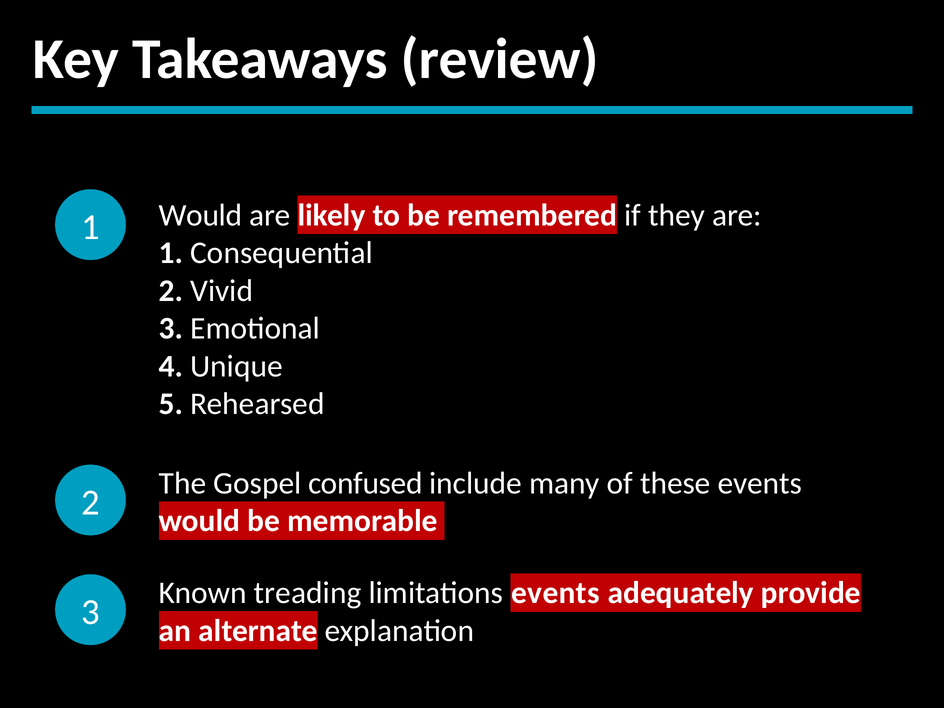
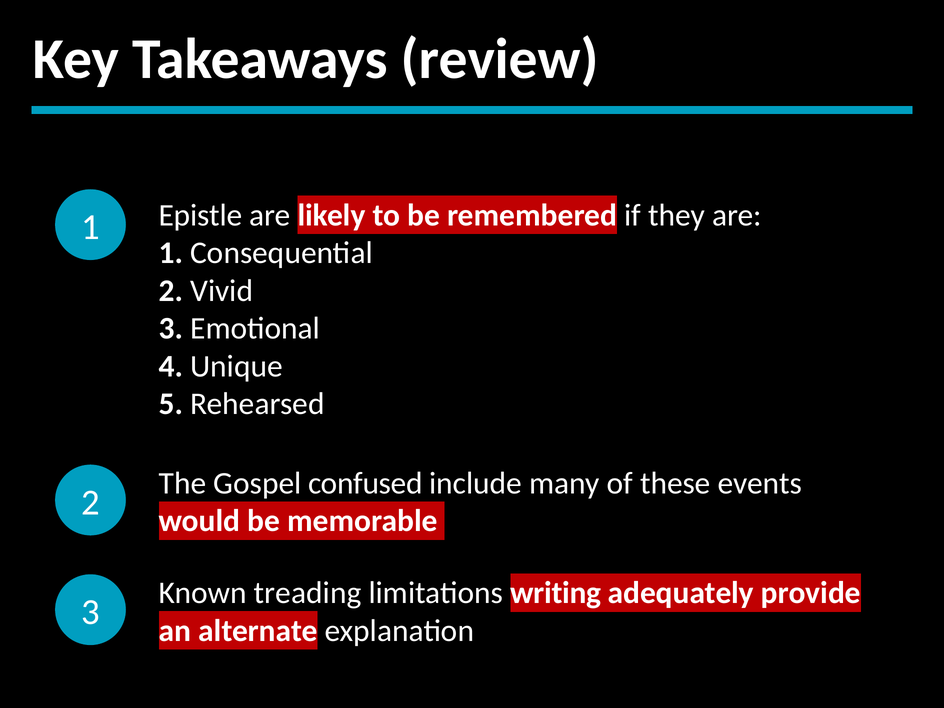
1 Would: Would -> Epistle (201, 215)
limitations events: events -> writing (556, 593)
